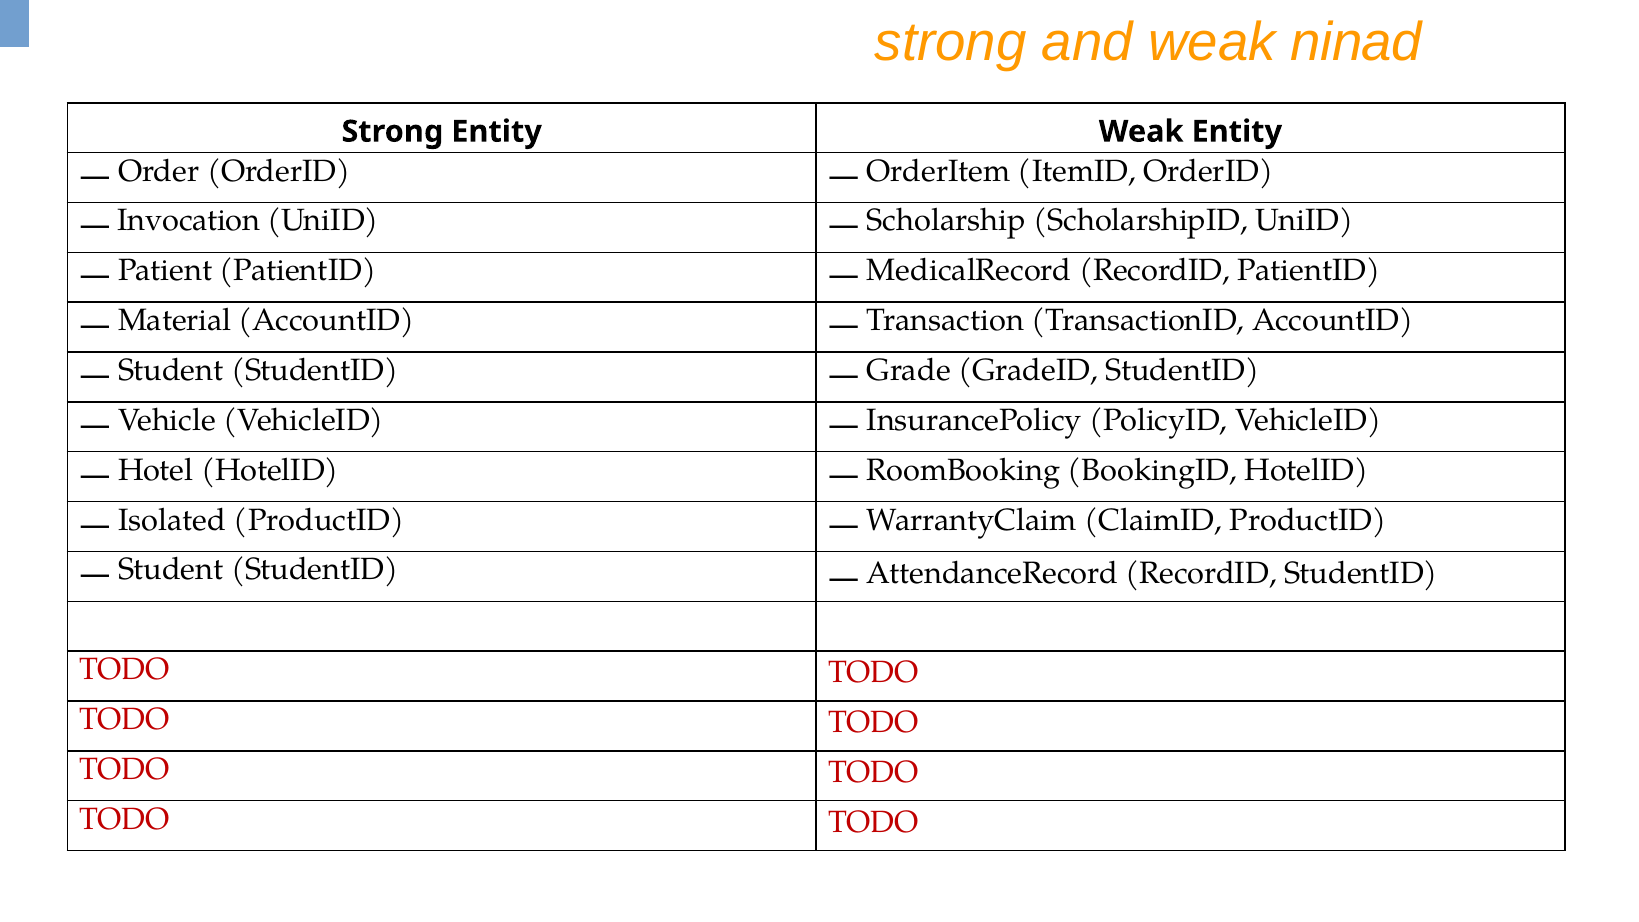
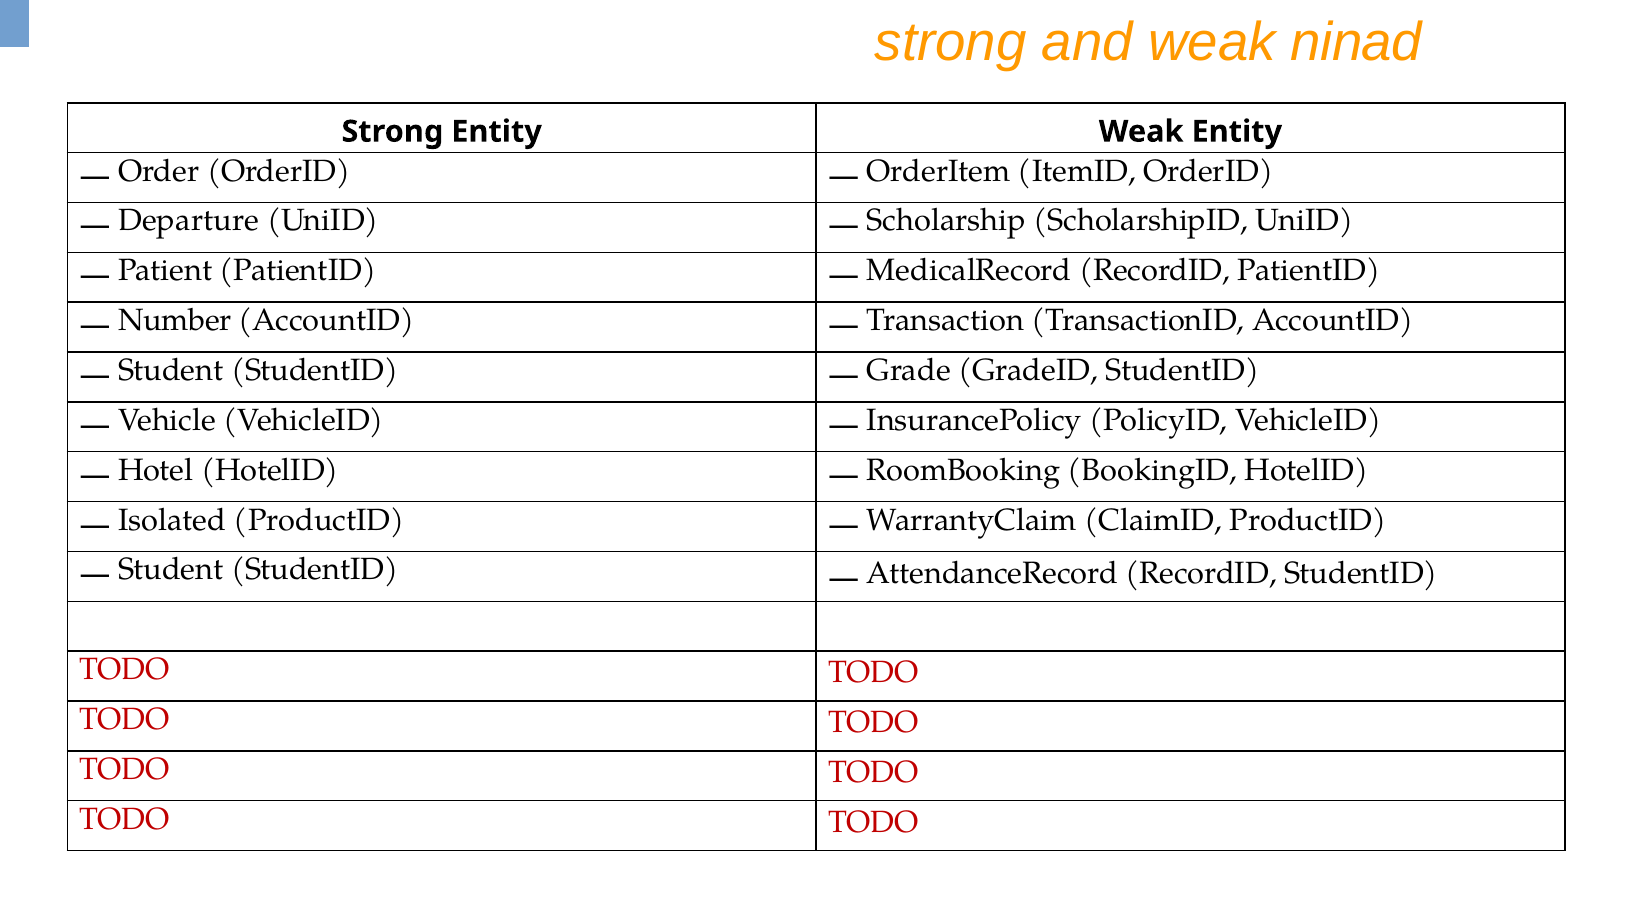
Invocation: Invocation -> Departure (189, 221)
Material: Material -> Number (175, 320)
